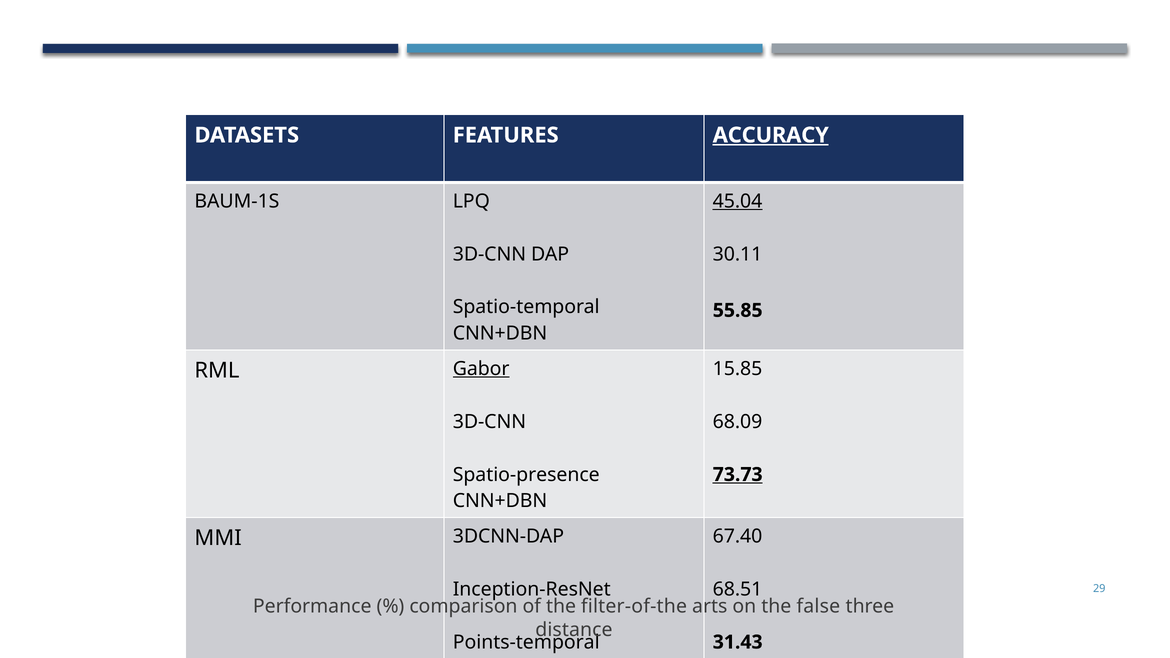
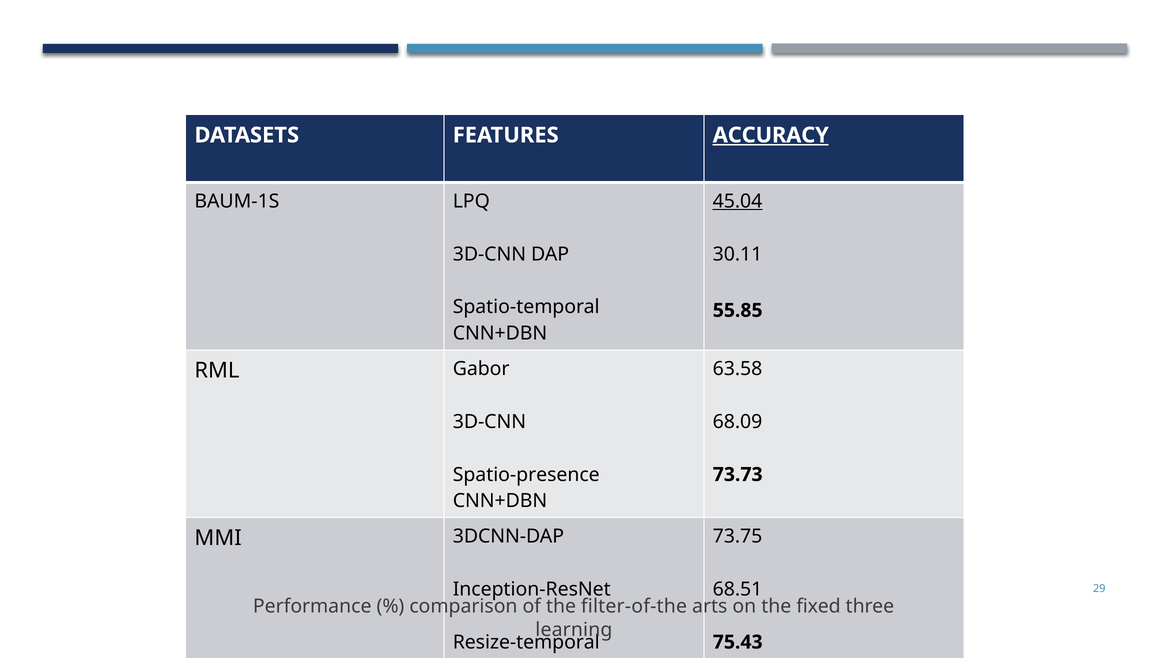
15.85: 15.85 -> 63.58 (738, 369)
Gabor underline: present -> none (481, 369)
73.73 underline: present -> none (738, 475)
67.40: 67.40 -> 73.75 (738, 536)
false: false -> fixed (818, 606)
distance: distance -> learning (574, 630)
Points-temporal: Points-temporal -> Resize-temporal (526, 642)
31.43: 31.43 -> 75.43 (738, 642)
